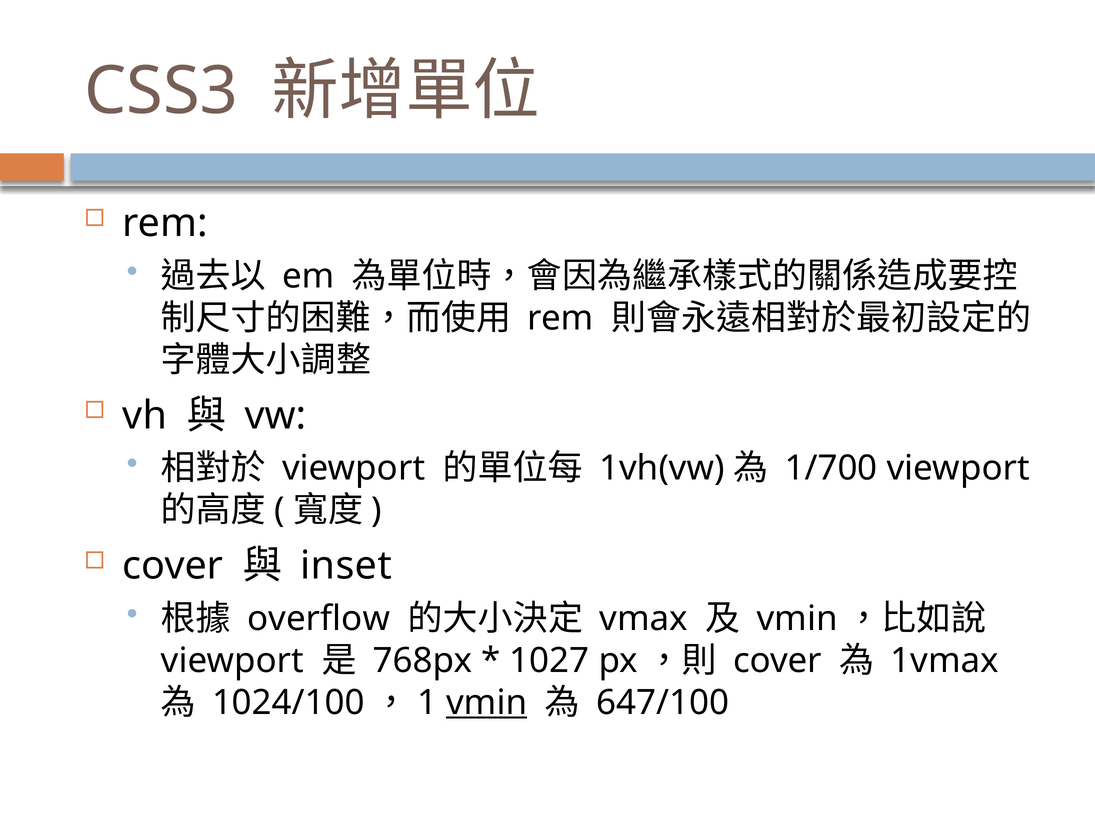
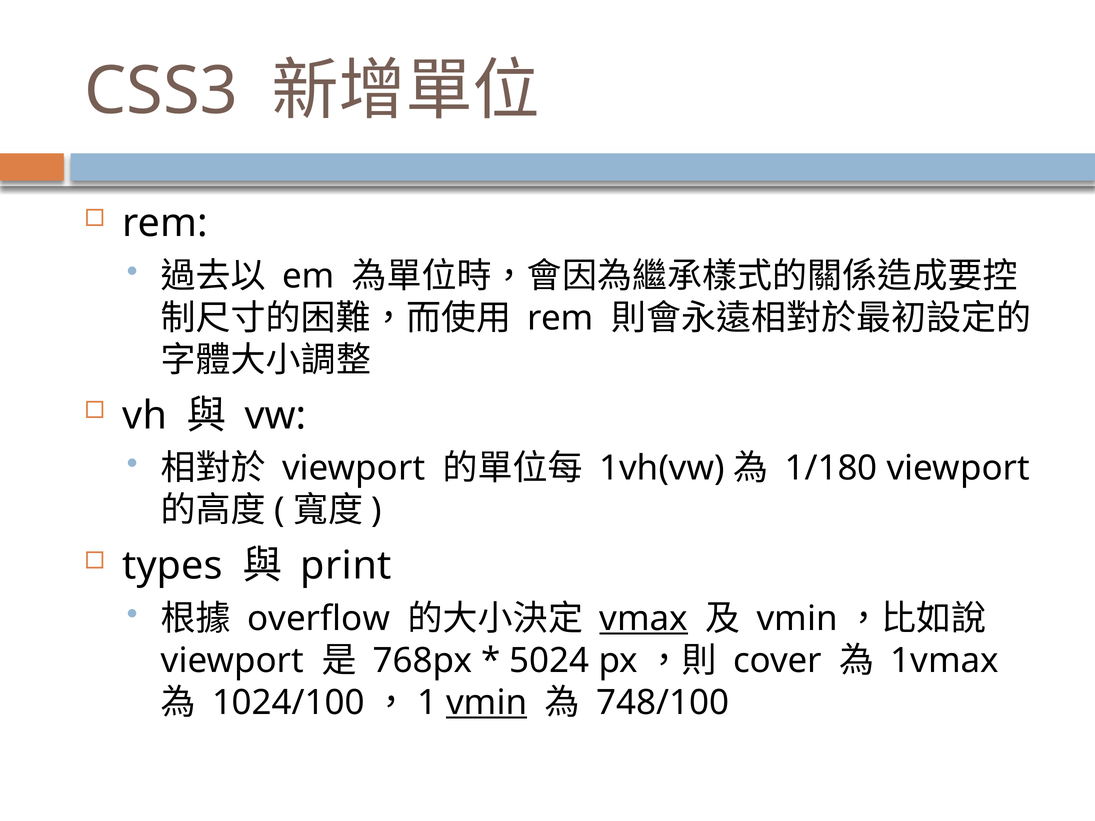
1/700: 1/700 -> 1/180 (831, 468)
cover: cover -> types (172, 566)
inset: inset -> print (346, 566)
vmax underline: none -> present (644, 619)
1027: 1027 -> 5024 (549, 661)
647/100: 647/100 -> 748/100 (663, 703)
